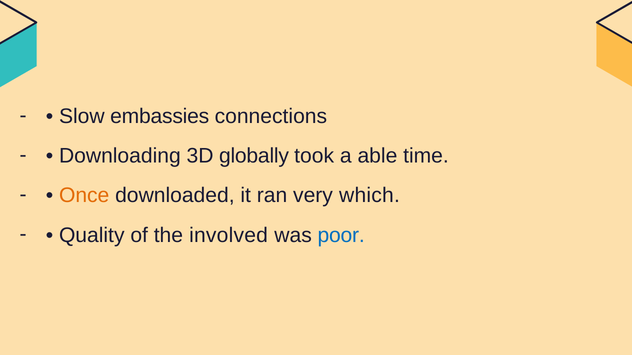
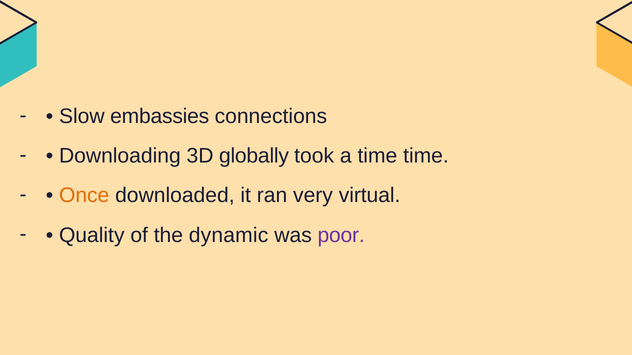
a able: able -> time (377, 156)
which: which -> virtual (370, 196)
involved: involved -> dynamic (229, 235)
poor colour: blue -> purple (341, 235)
